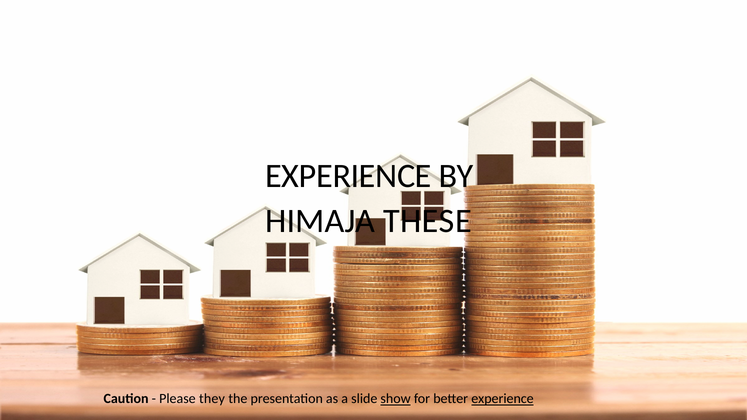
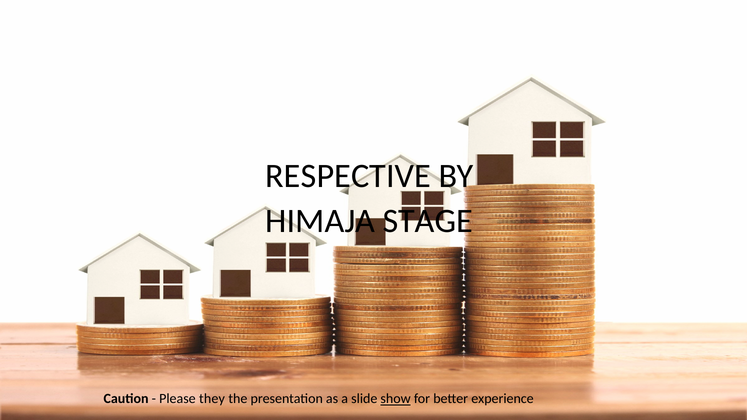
EXPERIENCE: EXPERIENCE -> RESPECTIVE (348, 176)
THESE: THESE -> STAGE (428, 221)
experience underline: present -> none (502, 399)
